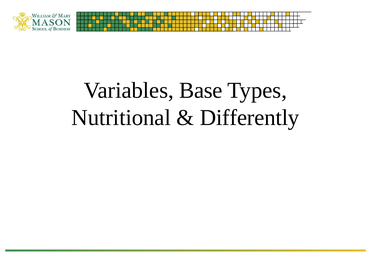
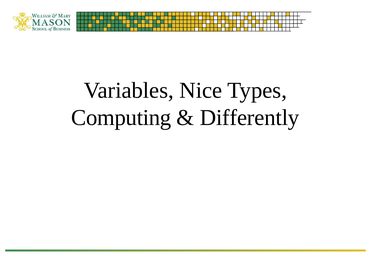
Base: Base -> Nice (201, 90)
Nutritional: Nutritional -> Computing (121, 117)
